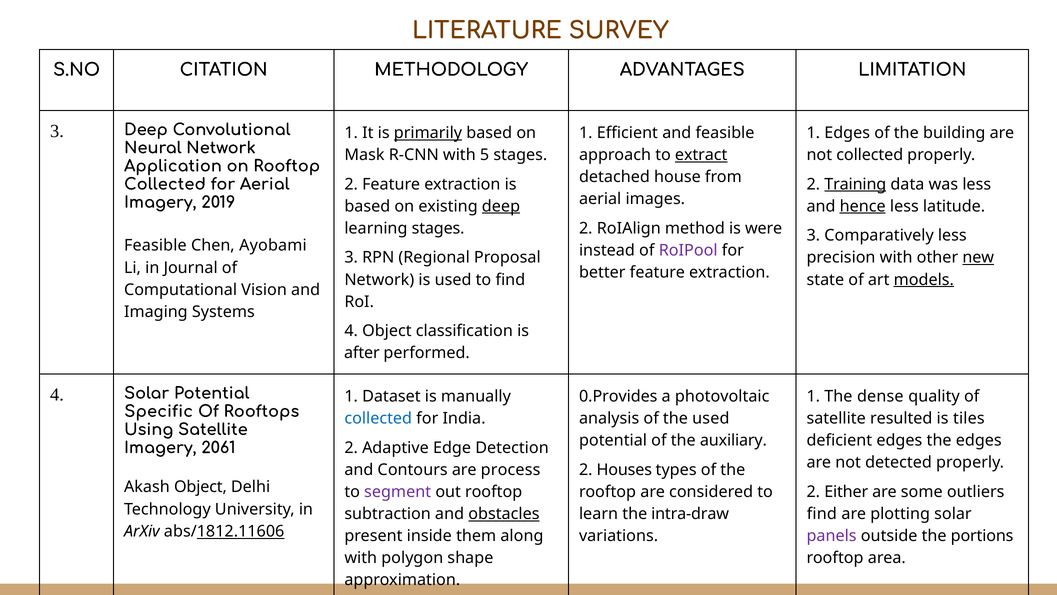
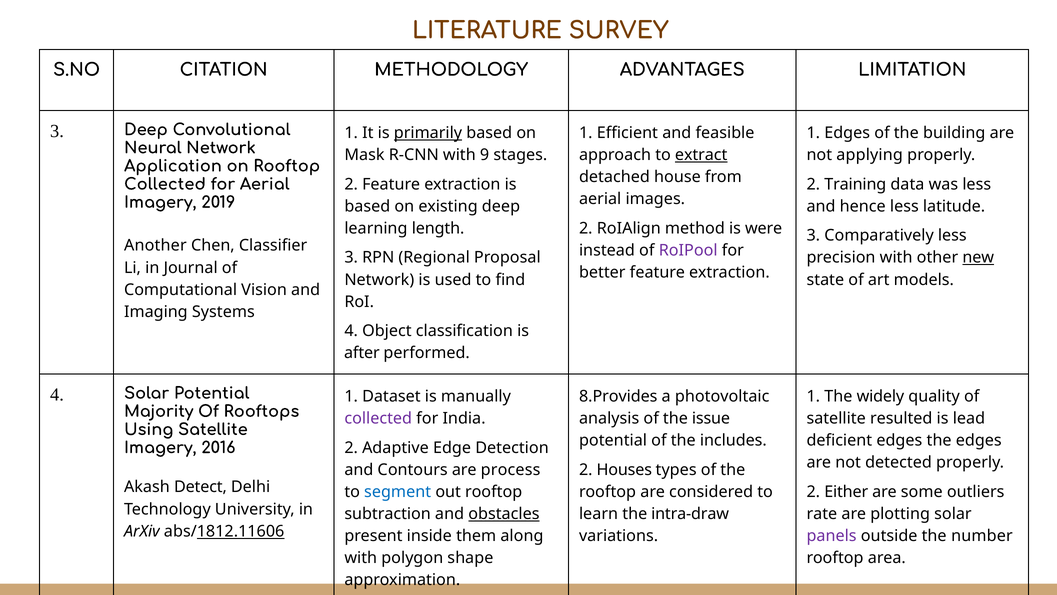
5: 5 -> 9 (485, 155)
not collected: collected -> applying (870, 155)
Training underline: present -> none (855, 184)
deep underline: present -> none (501, 206)
hence underline: present -> none (863, 206)
learning stages: stages -> length (438, 228)
Feasible: Feasible -> Another (155, 245)
Ayobami: Ayobami -> Classifier (273, 245)
models underline: present -> none (924, 279)
0.Provides: 0.Provides -> 8.Provides (618, 396)
dense: dense -> widely (880, 396)
Specific: Specific -> Majority (159, 411)
collected colour: blue -> purple (378, 418)
the used: used -> issue (711, 418)
tiles: tiles -> lead (969, 418)
auxiliary: auxiliary -> includes (733, 440)
2061: 2061 -> 2016 (218, 448)
Akash Object: Object -> Detect (200, 487)
segment colour: purple -> blue (398, 491)
find: find -> rate (822, 513)
portions: portions -> number (982, 535)
